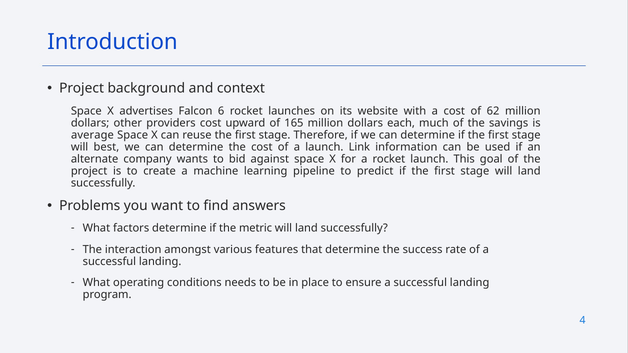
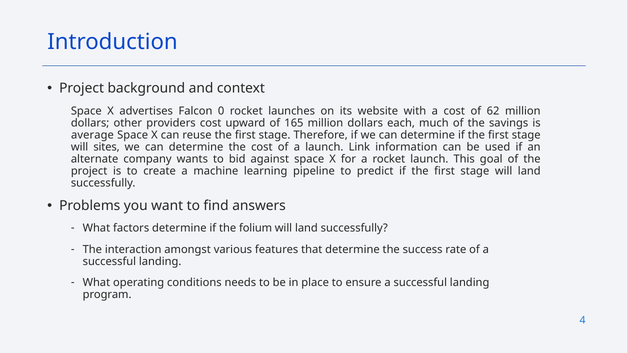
6: 6 -> 0 (221, 111)
best: best -> sites (107, 147)
metric: metric -> folium (256, 228)
